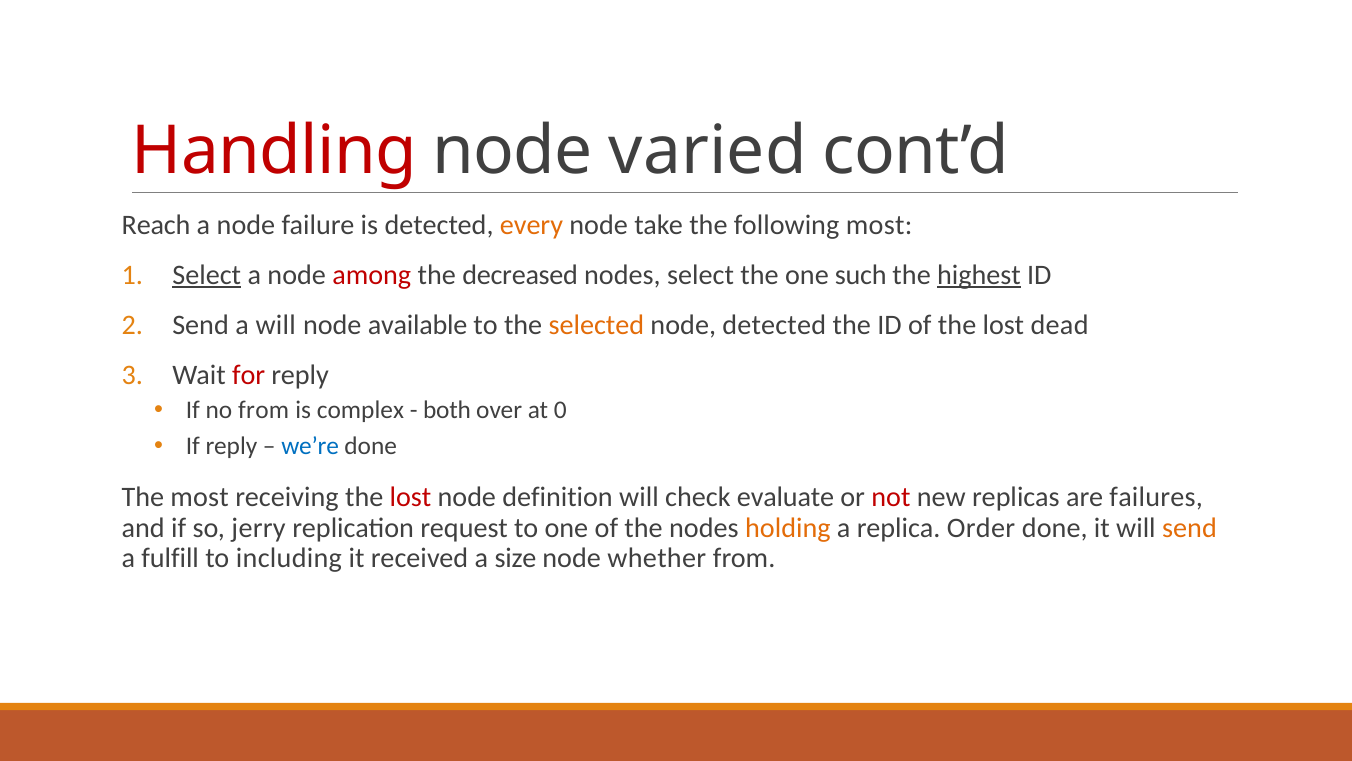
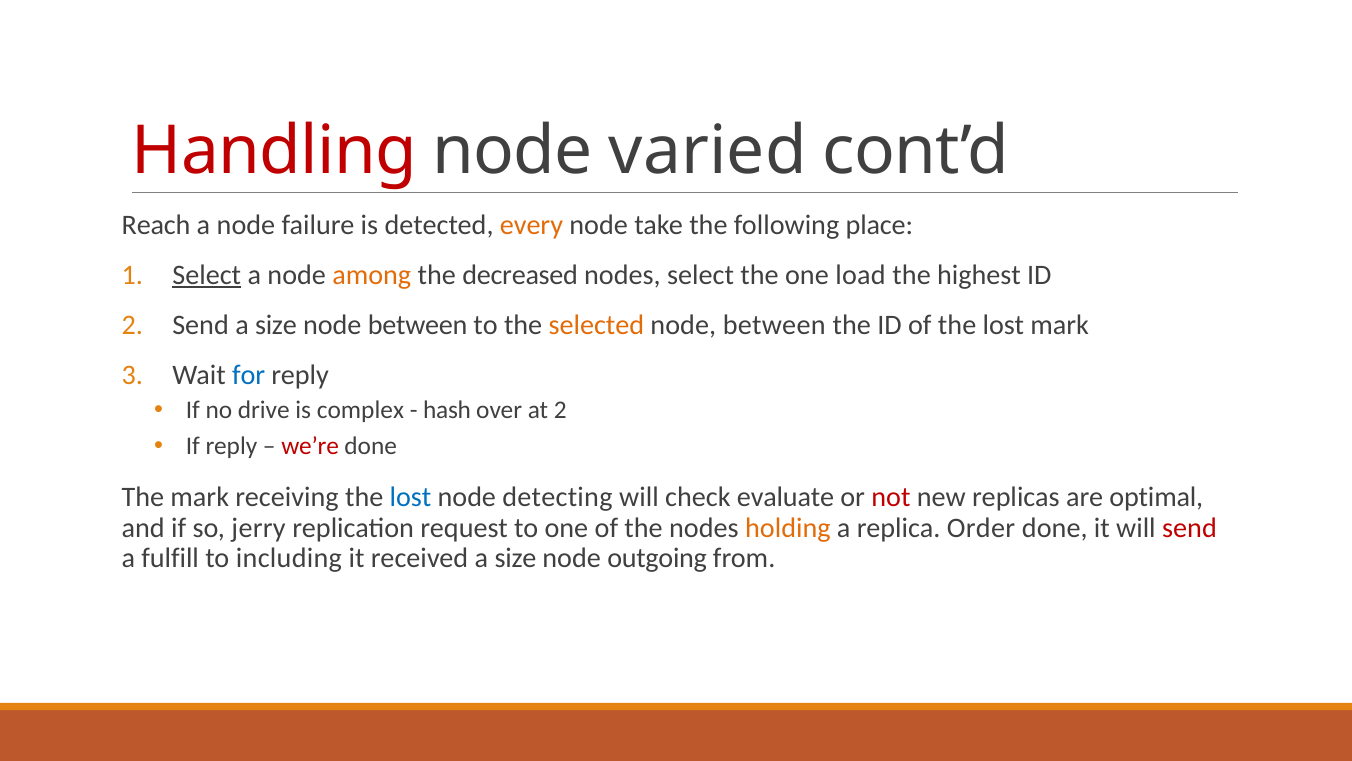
following most: most -> place (879, 225)
among colour: red -> orange (372, 275)
such: such -> load (861, 275)
highest underline: present -> none (979, 275)
Send a will: will -> size (276, 325)
available: available -> between (418, 325)
detected: detected -> between (774, 325)
lost dead: dead -> mark (1060, 325)
for colour: red -> blue (249, 375)
no from: from -> drive (264, 410)
both: both -> hash (447, 410)
at 0: 0 -> 2 (560, 410)
we’re colour: blue -> red (310, 446)
The most: most -> mark (200, 497)
lost colour: red -> blue (410, 497)
definition: definition -> detecting (557, 497)
failures: failures -> optimal (1156, 497)
send colour: orange -> red (1189, 528)
whether: whether -> outgoing (657, 558)
